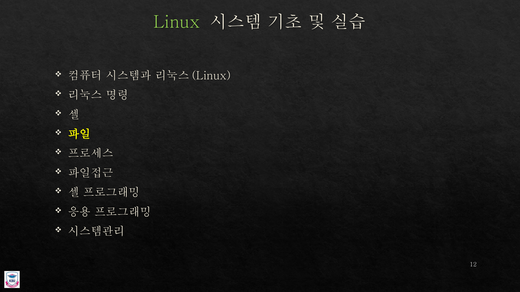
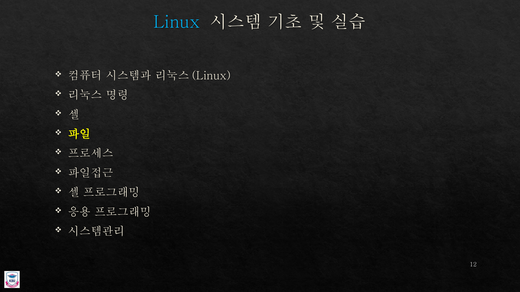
Linux colour: light green -> light blue (177, 22)
